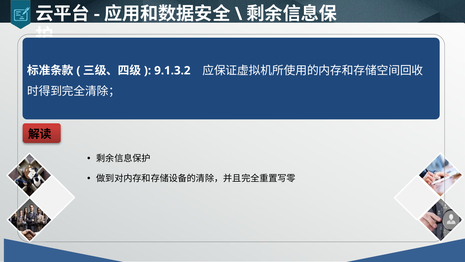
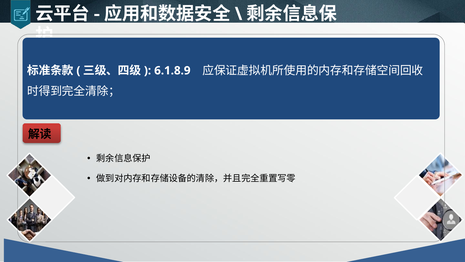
9.1.3.2: 9.1.3.2 -> 6.1.8.9 (172, 71)
